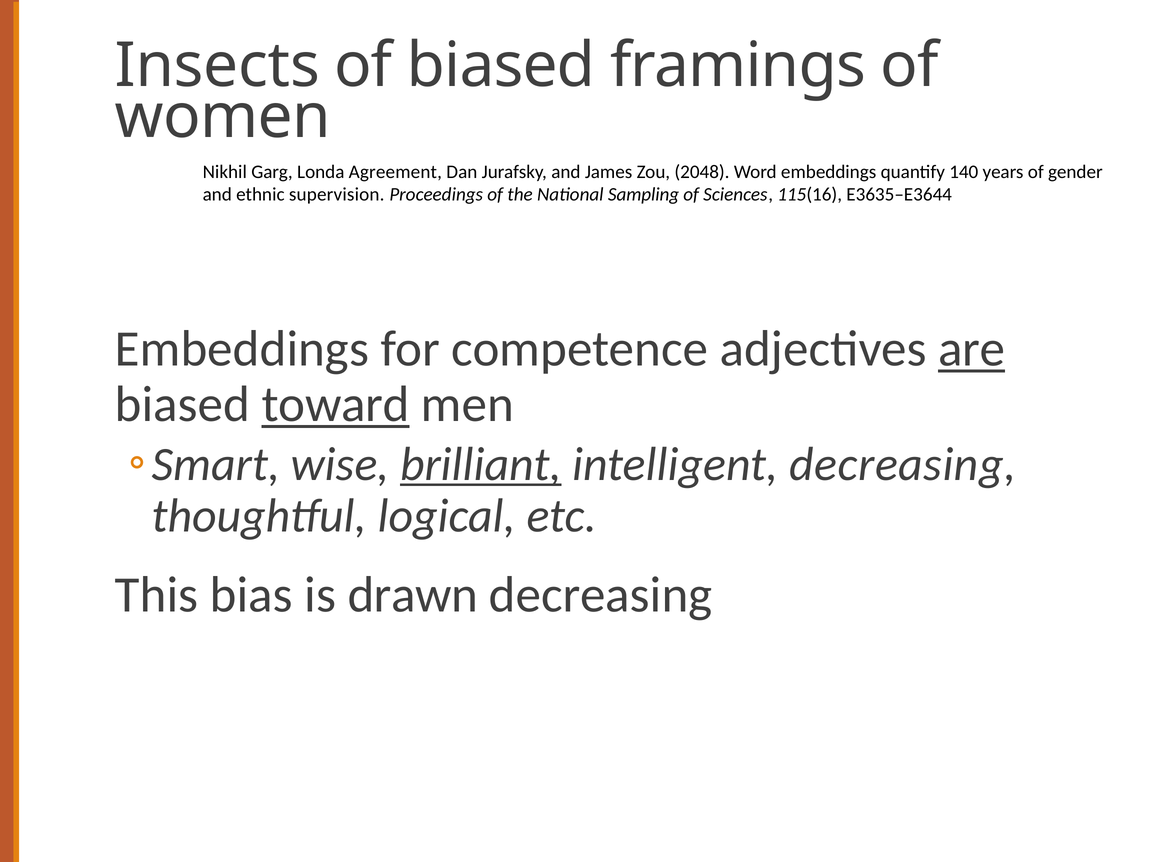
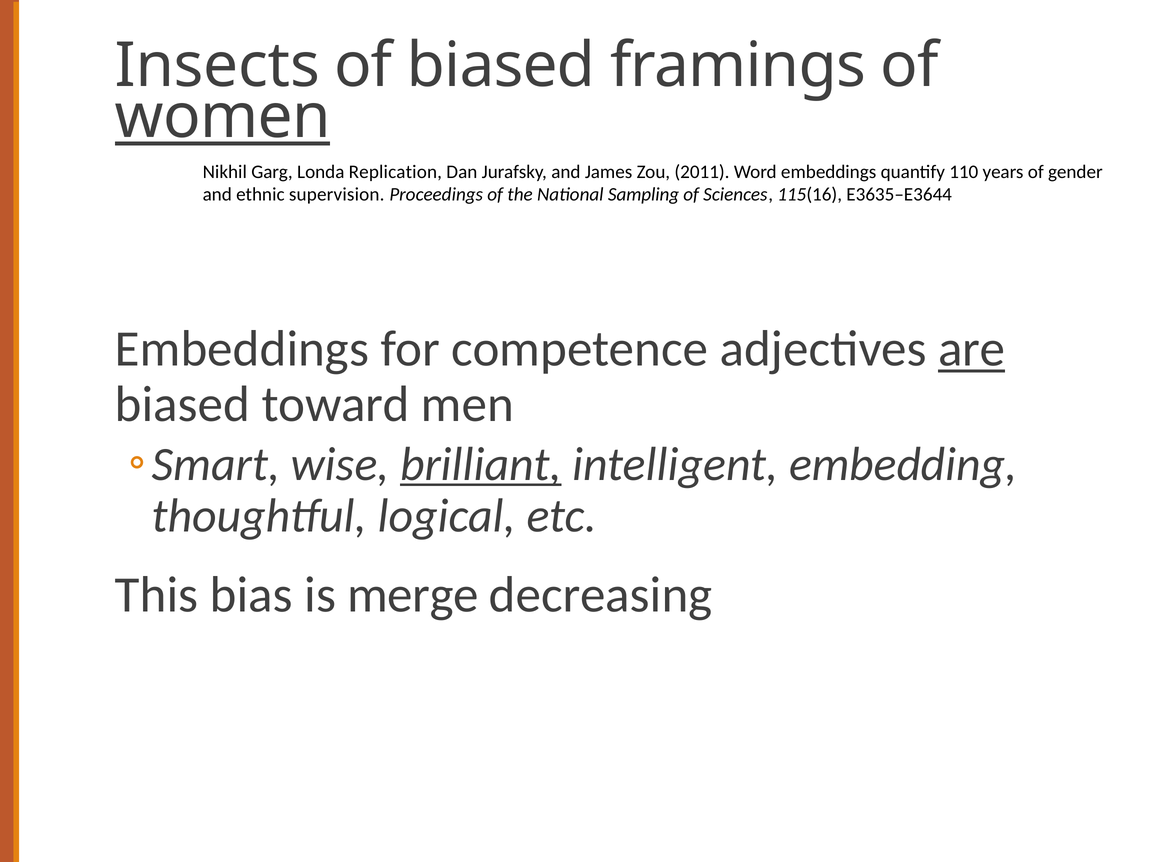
women underline: none -> present (223, 117)
Agreement: Agreement -> Replication (395, 172)
2048: 2048 -> 2011 (702, 172)
140: 140 -> 110 (964, 172)
toward underline: present -> none (336, 404)
intelligent decreasing: decreasing -> embedding (903, 464)
drawn: drawn -> merge (413, 595)
